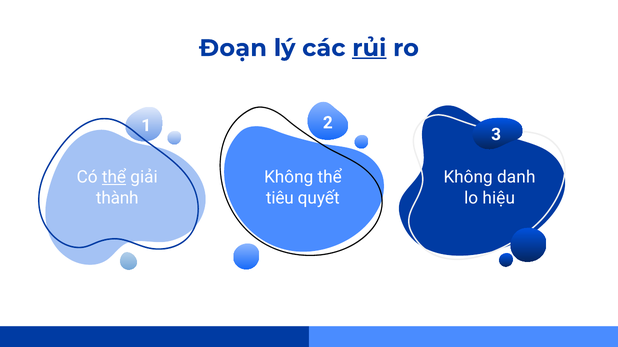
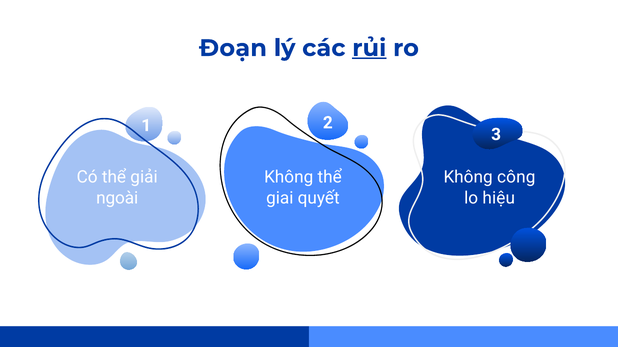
thể underline: present -> none (114, 178)
danh: danh -> công (516, 178)
thành: thành -> ngoài (117, 198)
tiêu: tiêu -> giai (280, 198)
